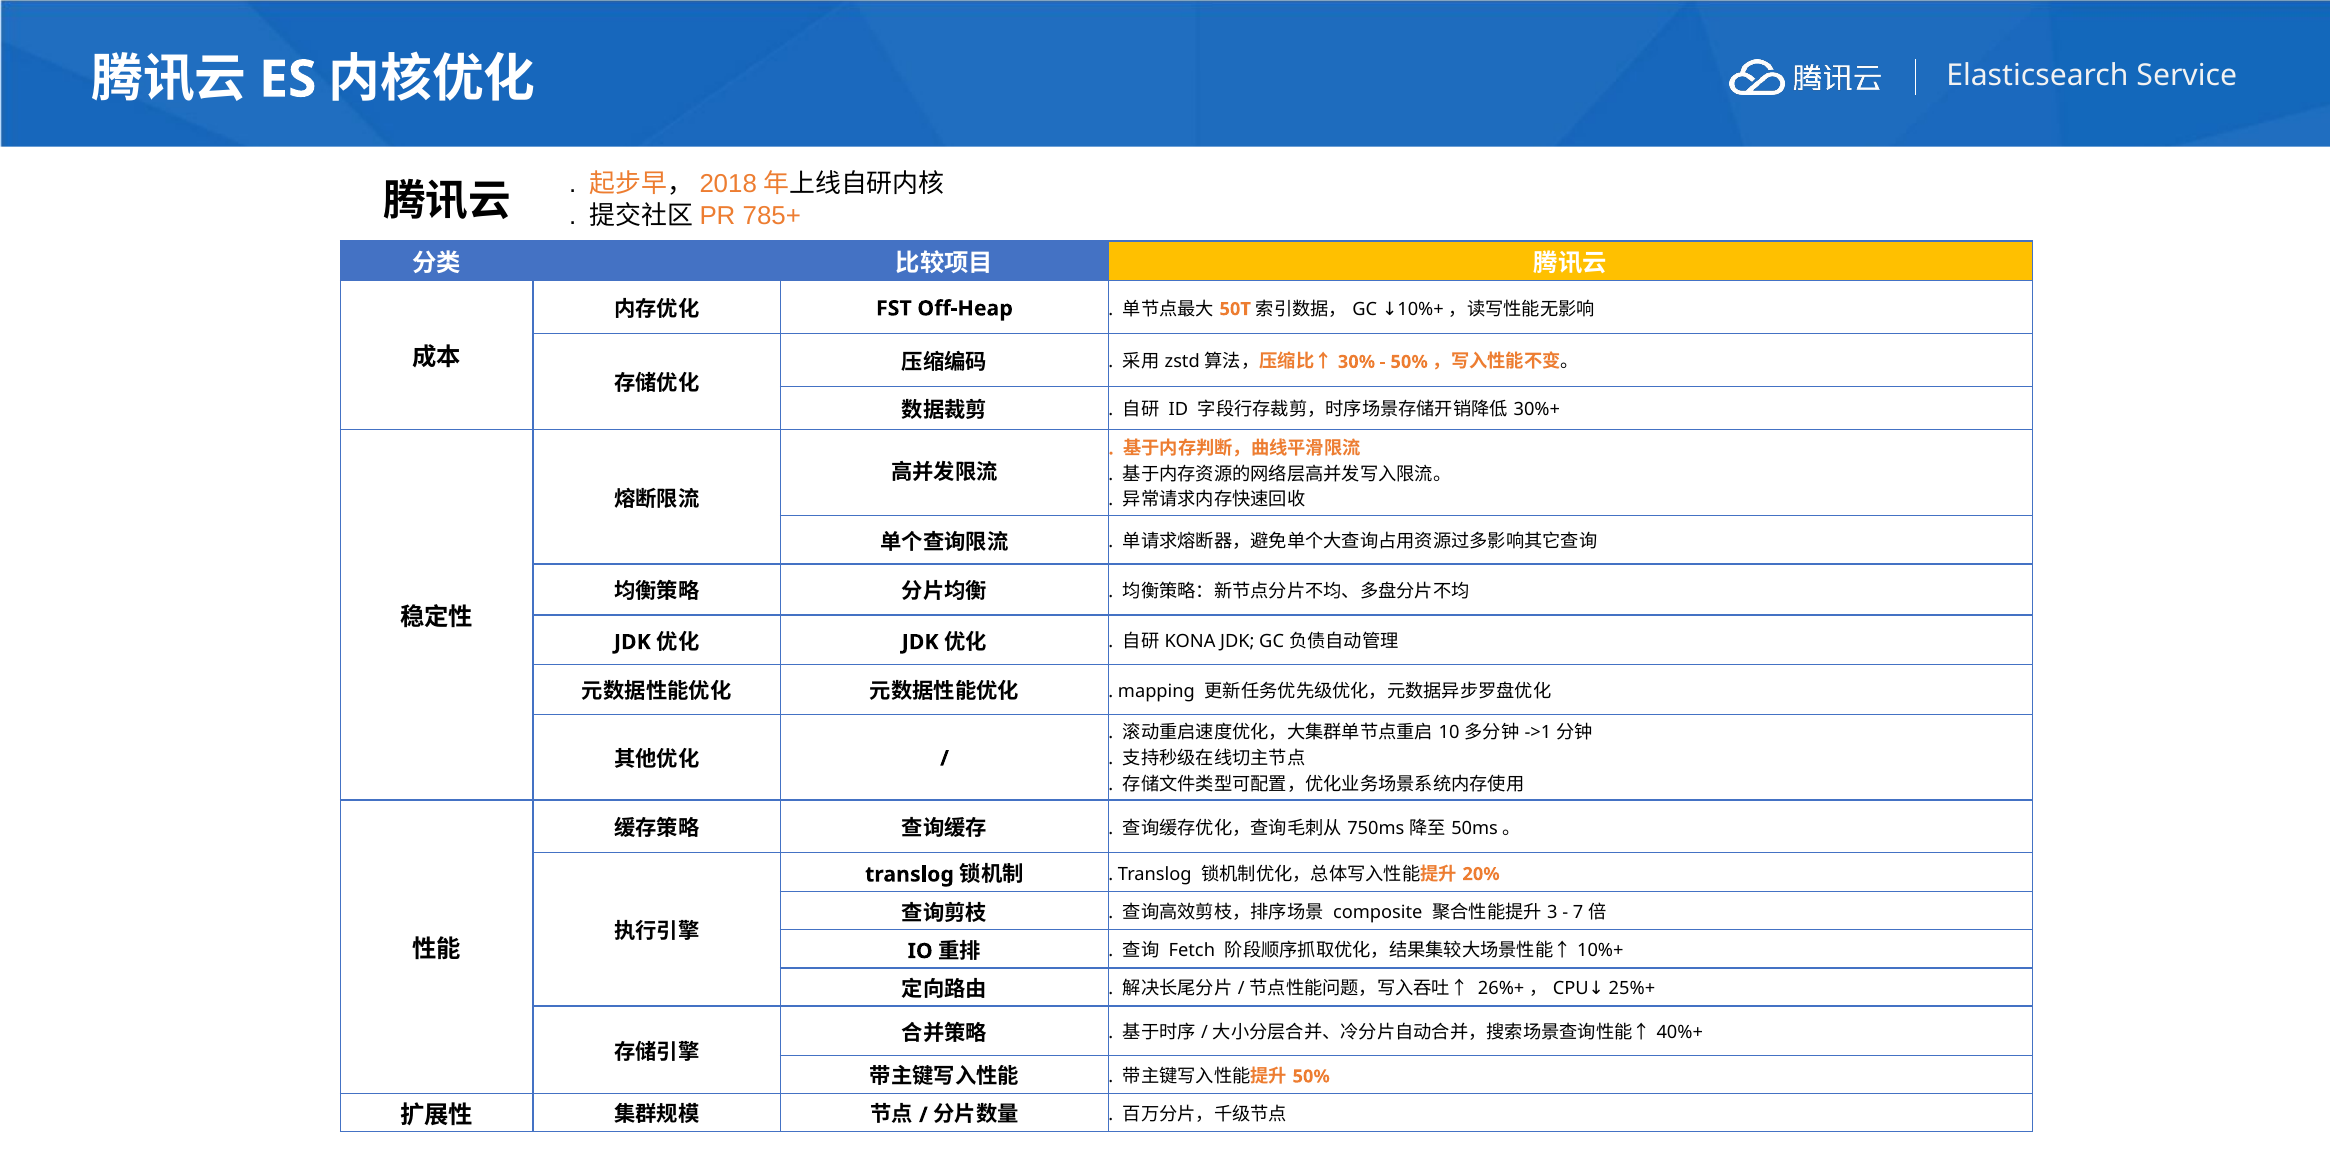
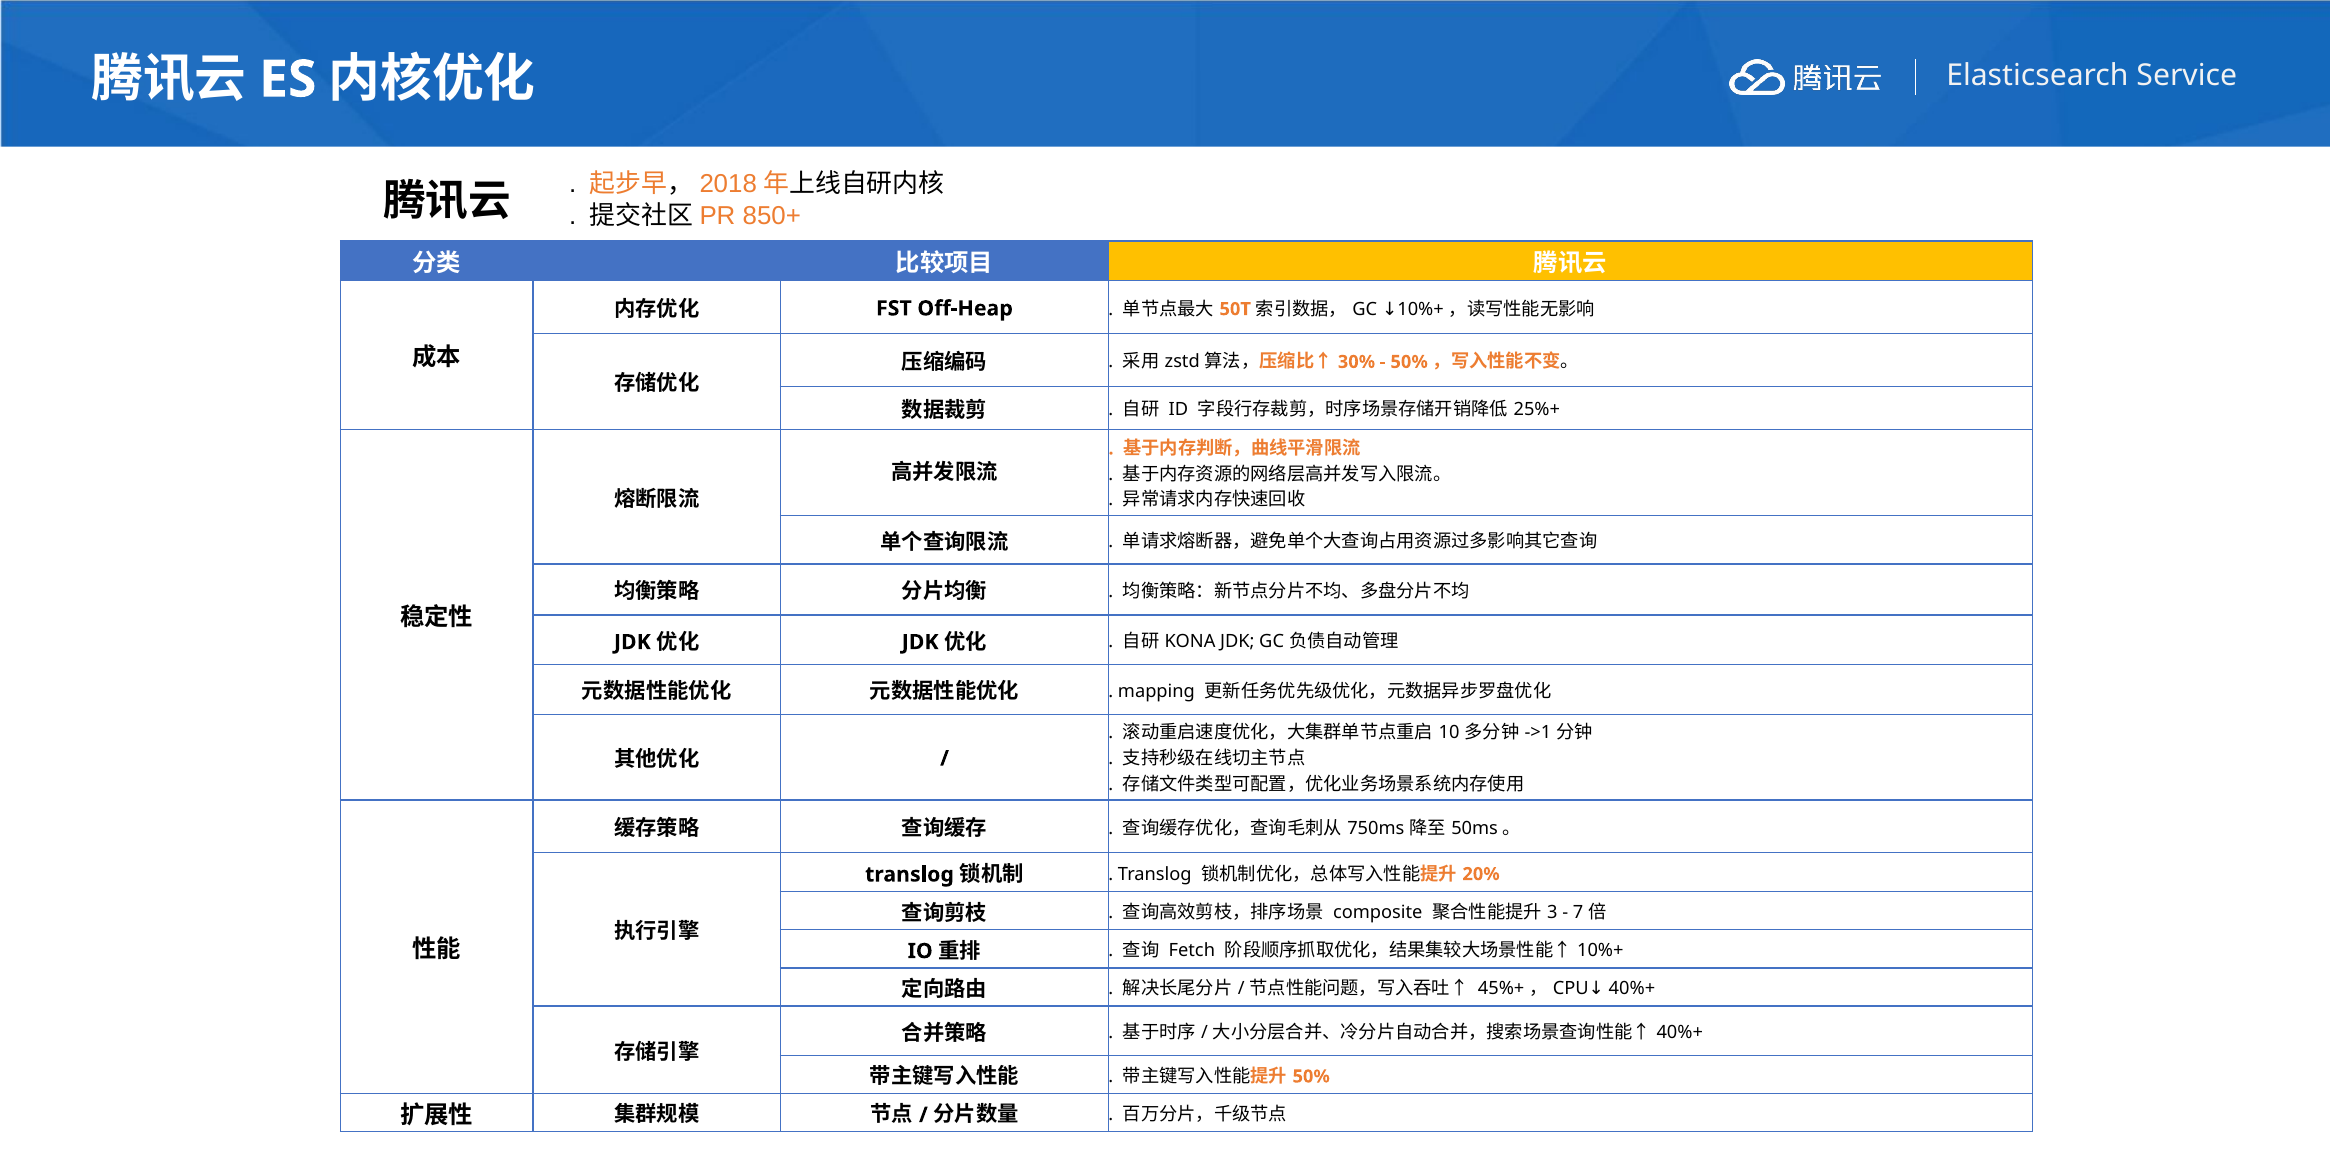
785+: 785+ -> 850+ (772, 216)
30%+: 30%+ -> 25%+ (1537, 410)
26%+: 26%+ -> 45%+ (1501, 989)
25%+: 25%+ -> 40%+ (1632, 989)
